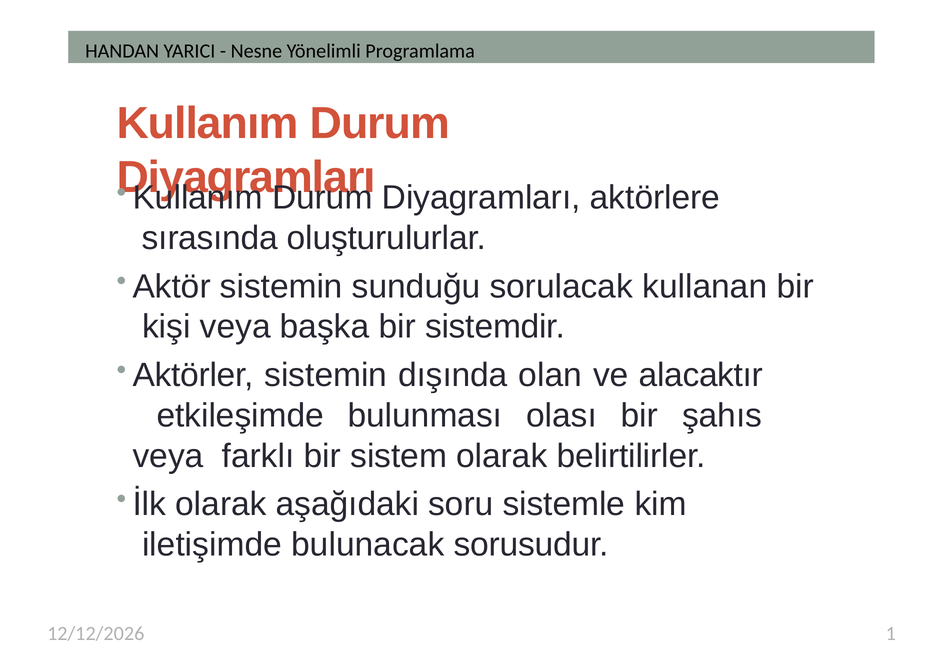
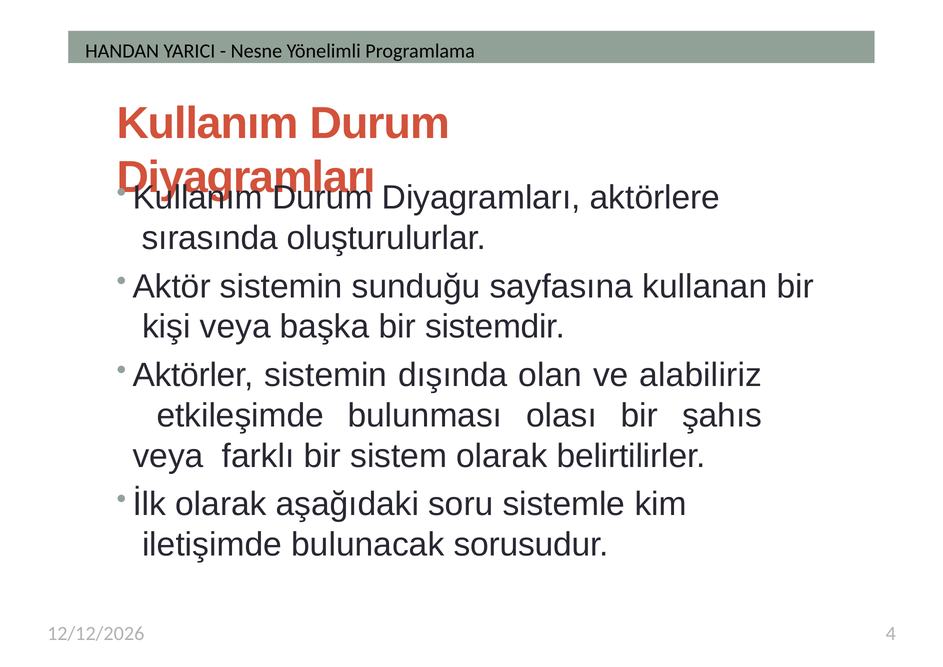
sorulacak: sorulacak -> sayfasına (561, 286)
alacaktır: alacaktır -> alabiliriz (701, 375)
1: 1 -> 4 (891, 633)
